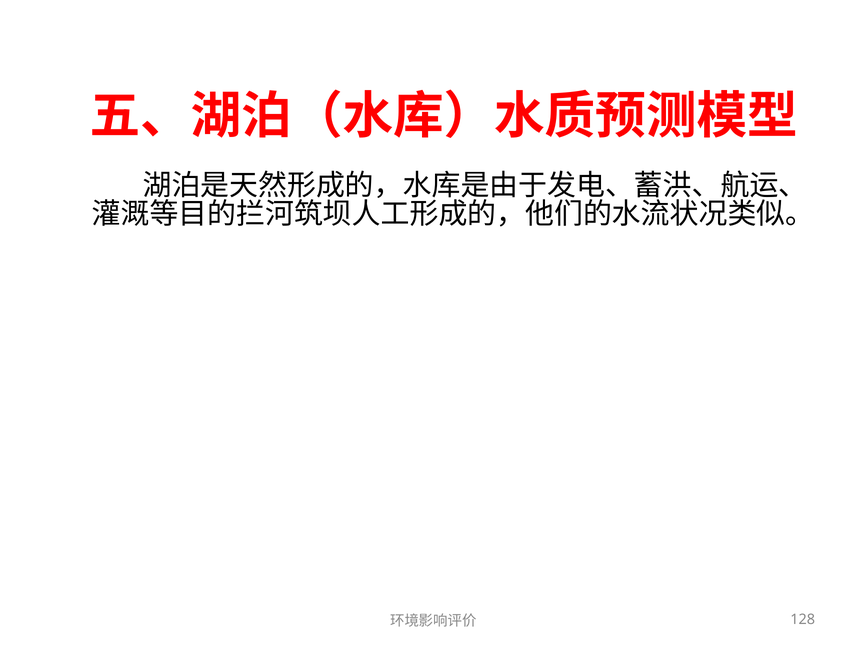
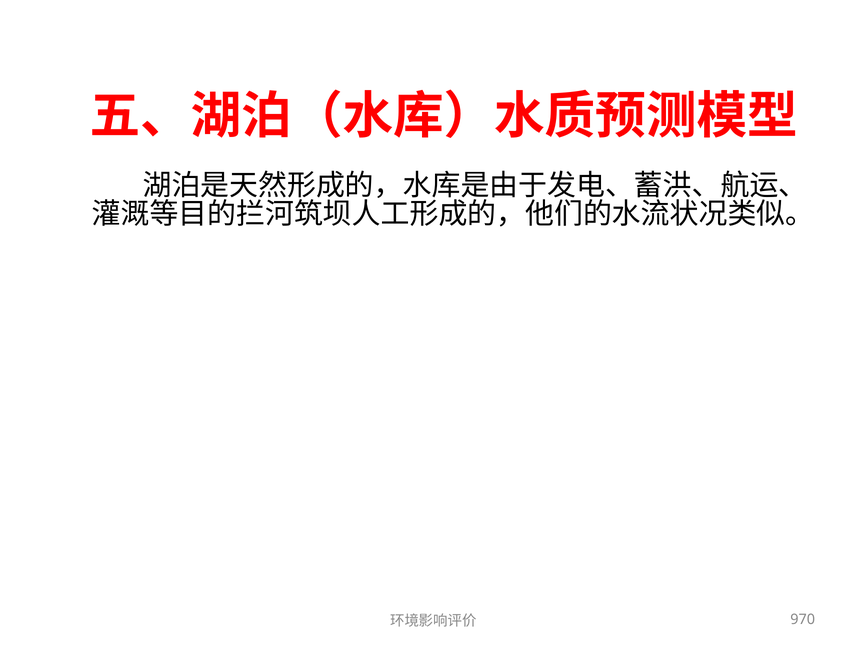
128: 128 -> 970 (803, 620)
